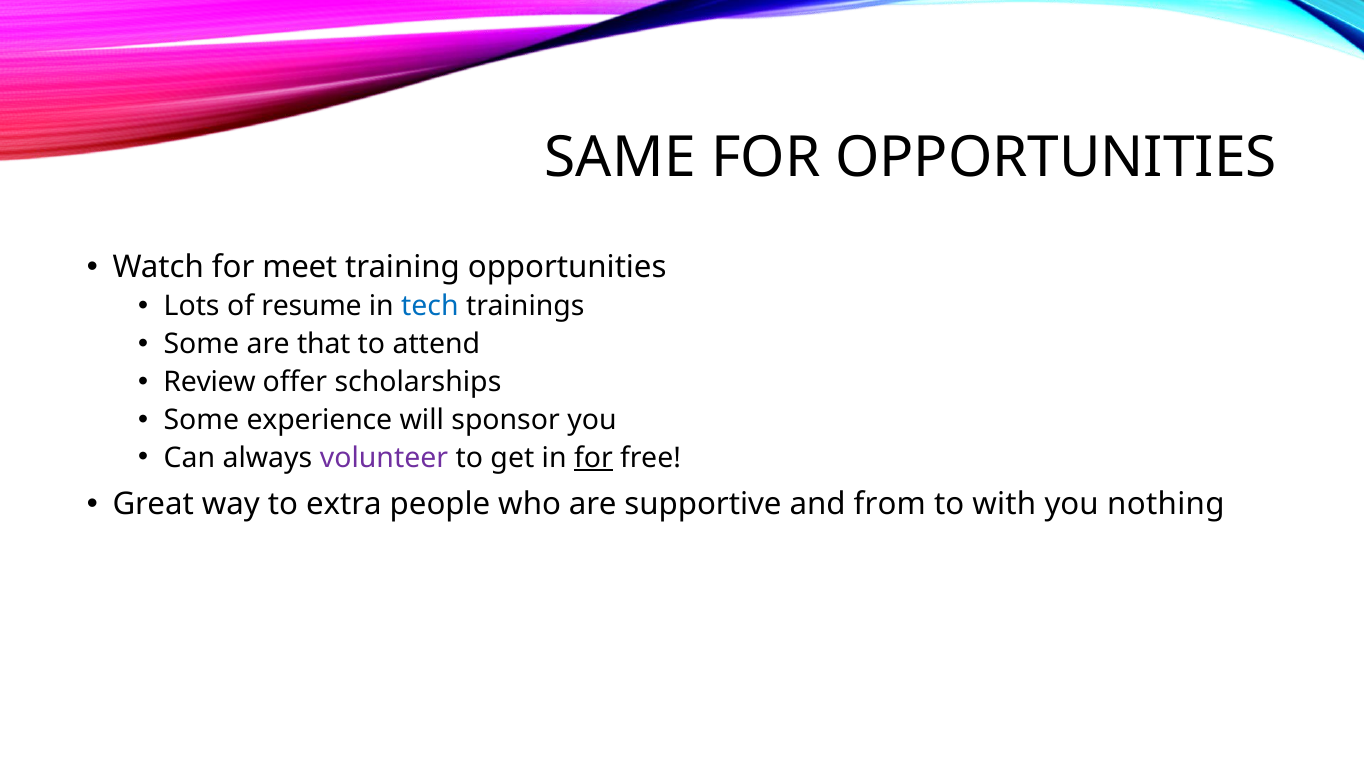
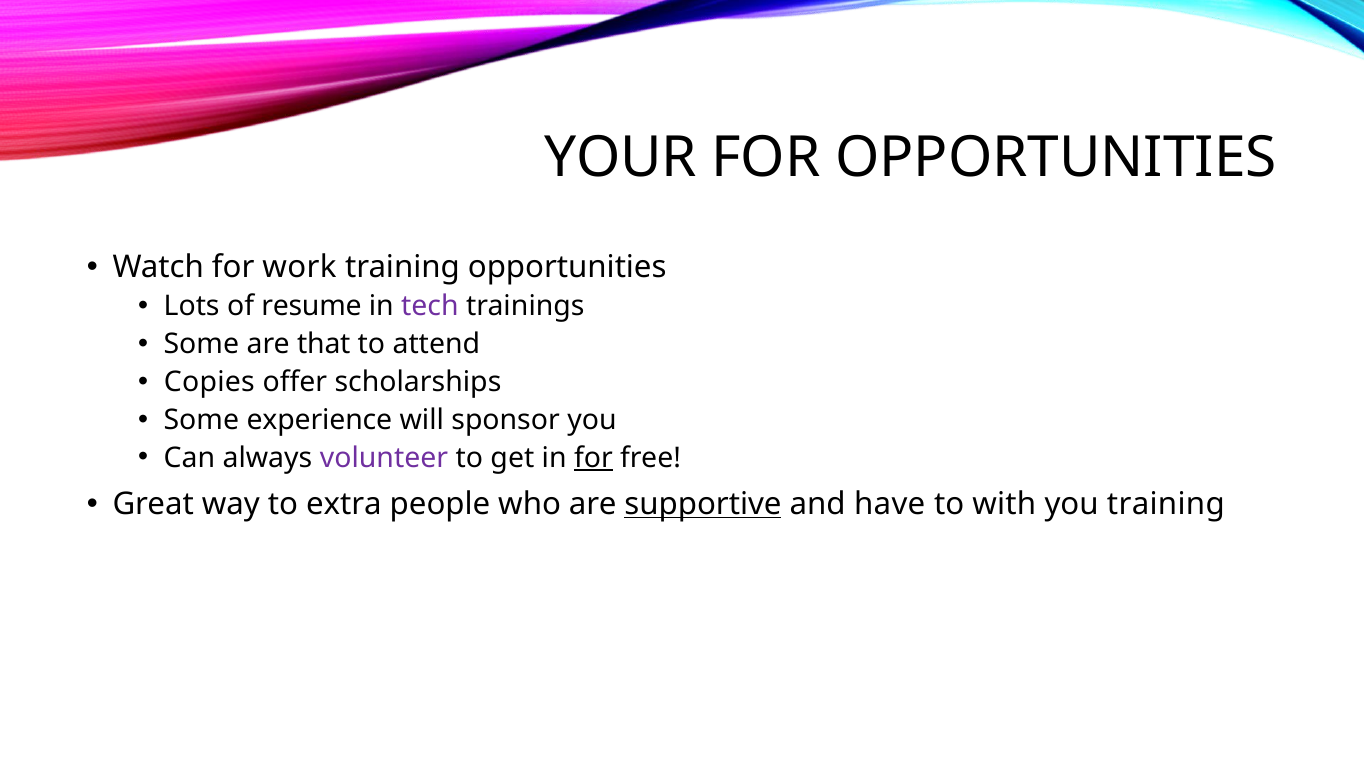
SAME: SAME -> YOUR (620, 157)
meet: meet -> work (299, 267)
tech colour: blue -> purple (430, 307)
Review: Review -> Copies (209, 382)
supportive underline: none -> present (703, 504)
from: from -> have (890, 504)
you nothing: nothing -> training (1166, 504)
